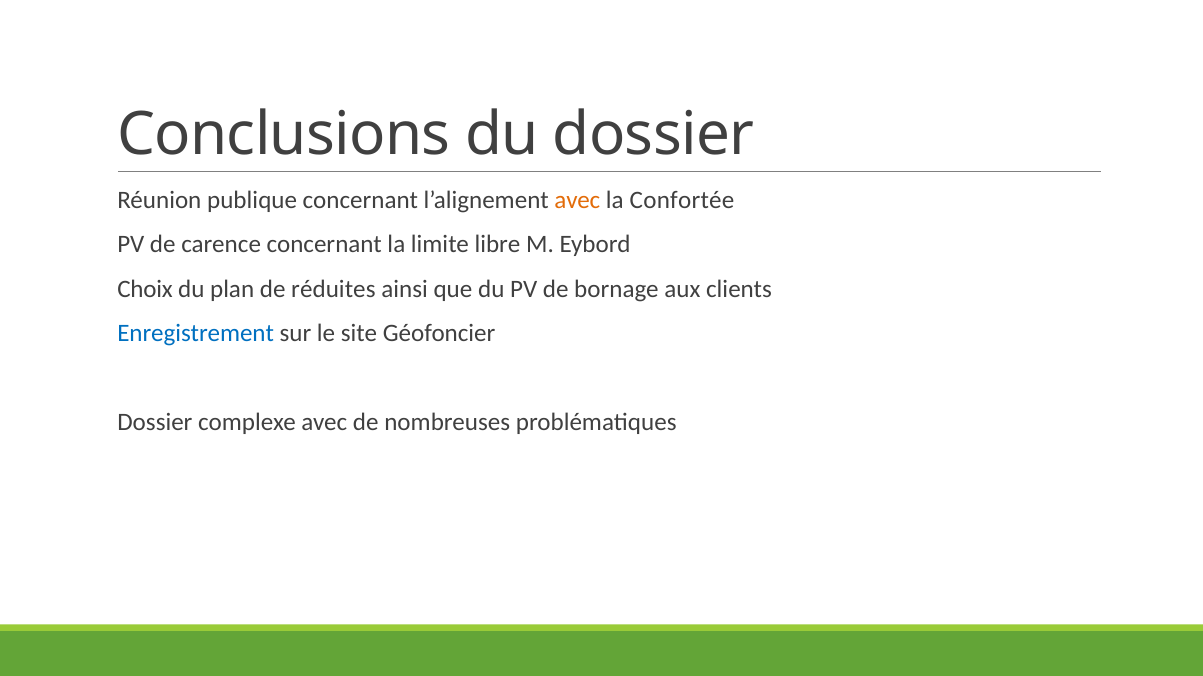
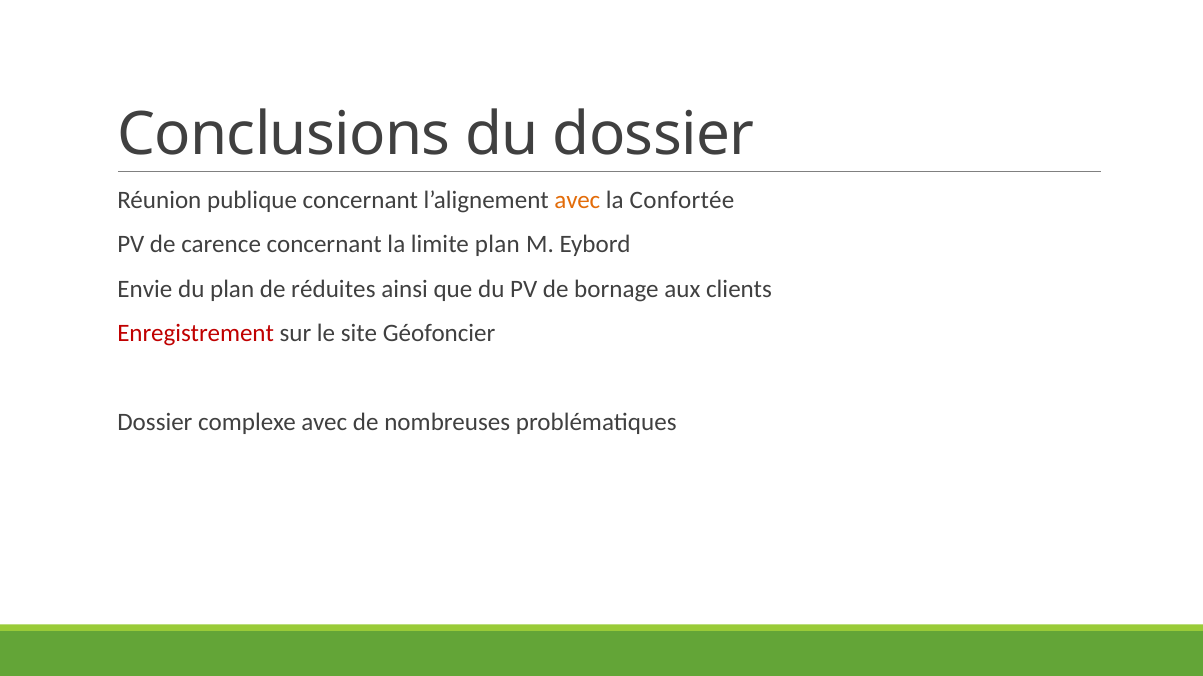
limite libre: libre -> plan (497, 245)
Choix: Choix -> Envie (145, 289)
Enregistrement colour: blue -> red (196, 334)
